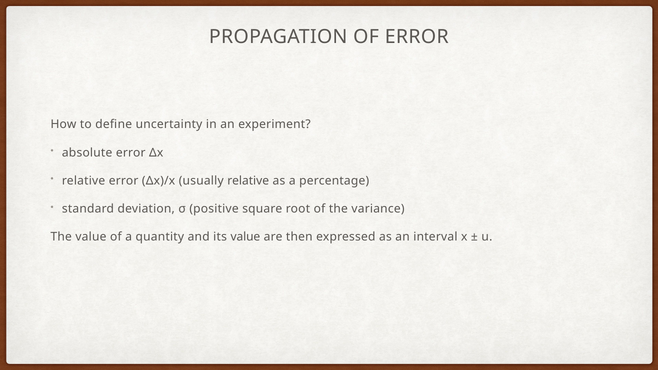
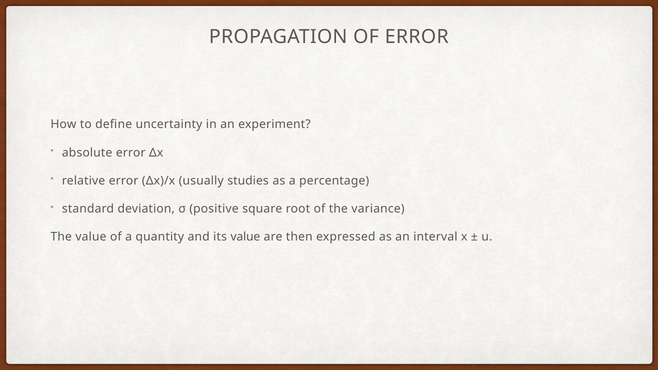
usually relative: relative -> studies (248, 181)
